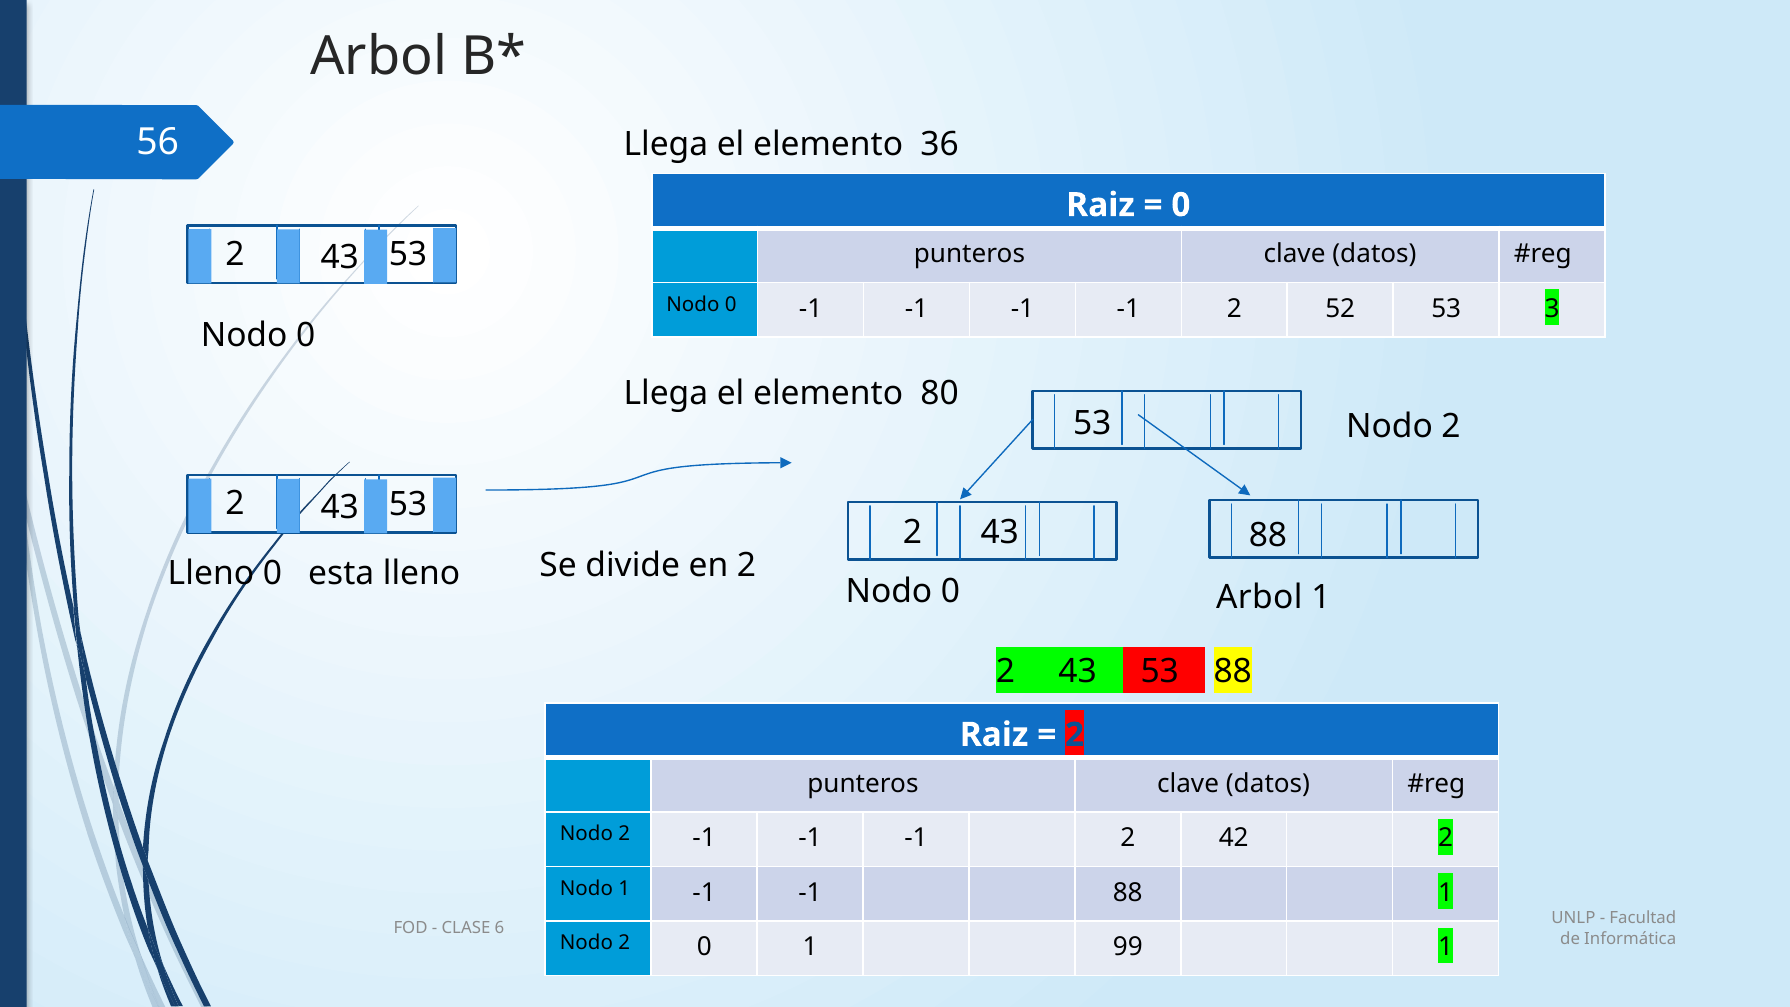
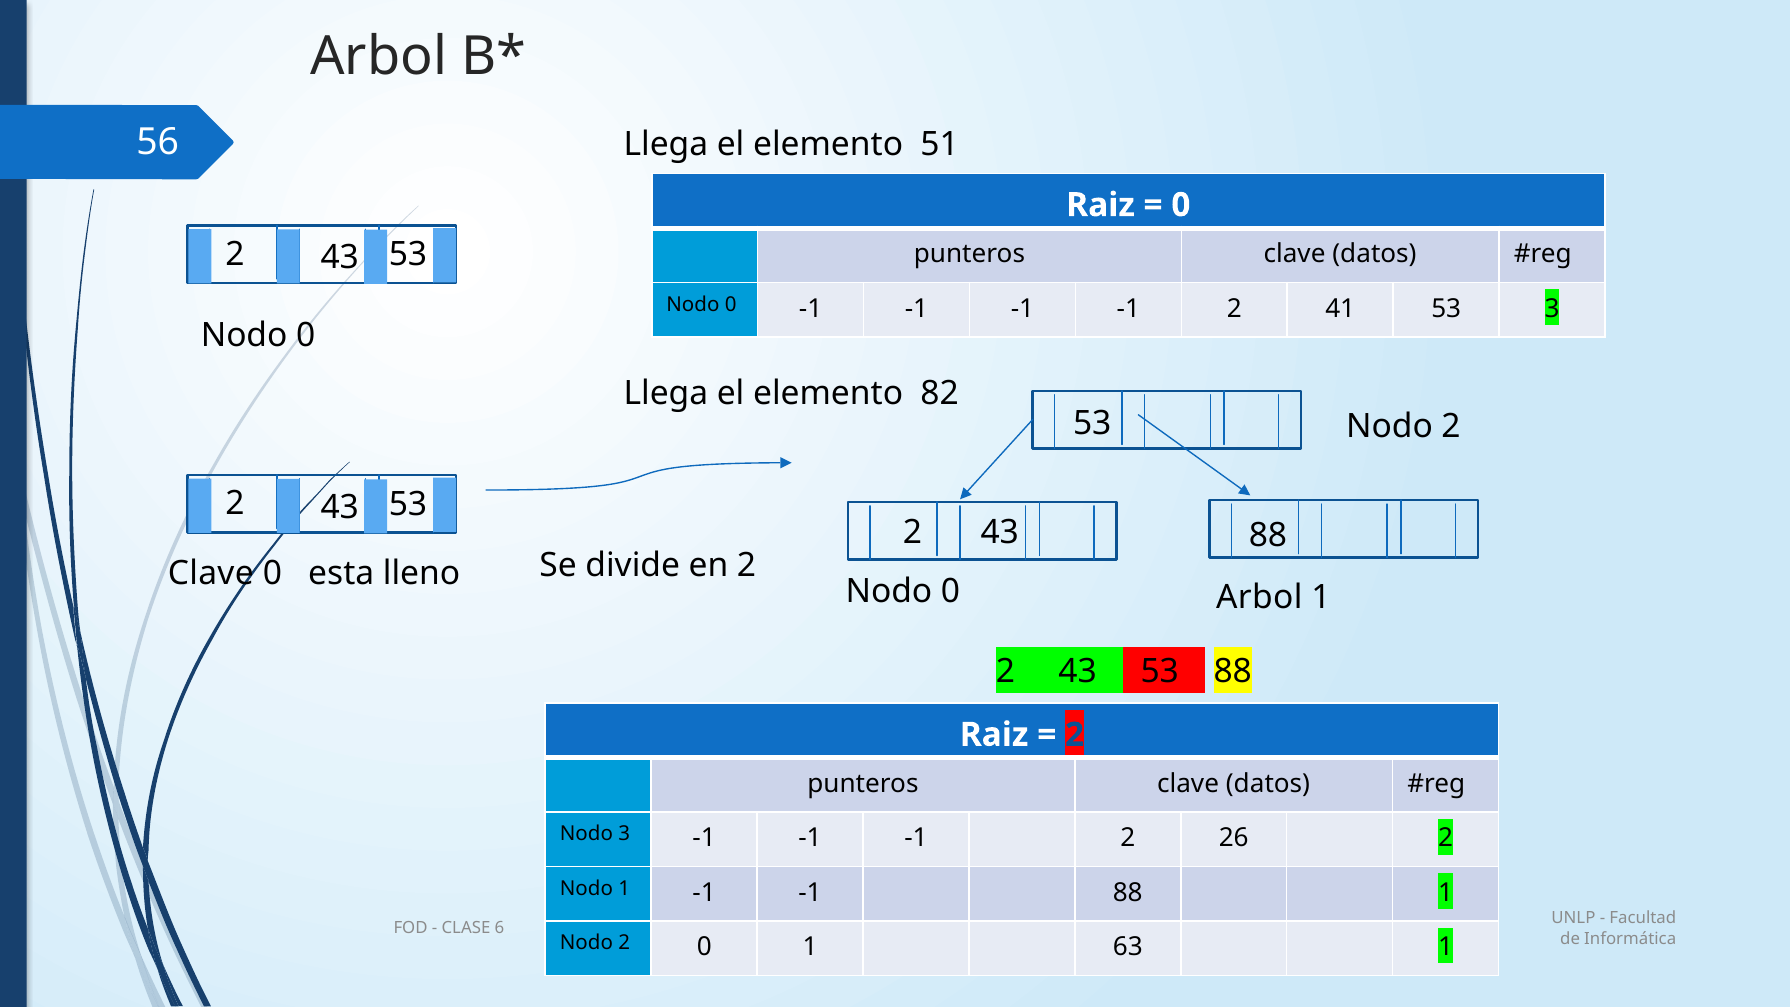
36: 36 -> 51 (940, 144)
52: 52 -> 41 (1340, 309)
80: 80 -> 82 (940, 394)
Lleno: Lleno -> Clave (211, 573)
2: 2 -> 3 (624, 834)
42: 42 -> 26 (1234, 838)
99: 99 -> 63 (1128, 947)
